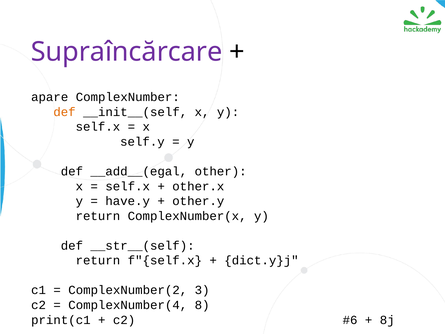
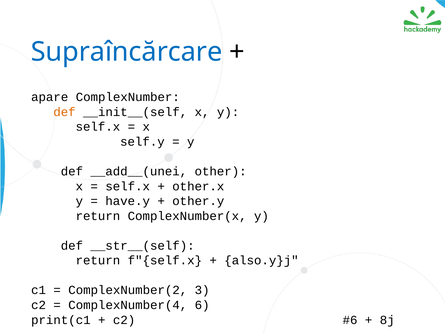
Supraîncărcare colour: purple -> blue (127, 52)
__add__(egal: __add__(egal -> __add__(unei (139, 171)
dict.y}j: dict.y}j -> also.y}j (261, 260)
8: 8 -> 6 (202, 305)
